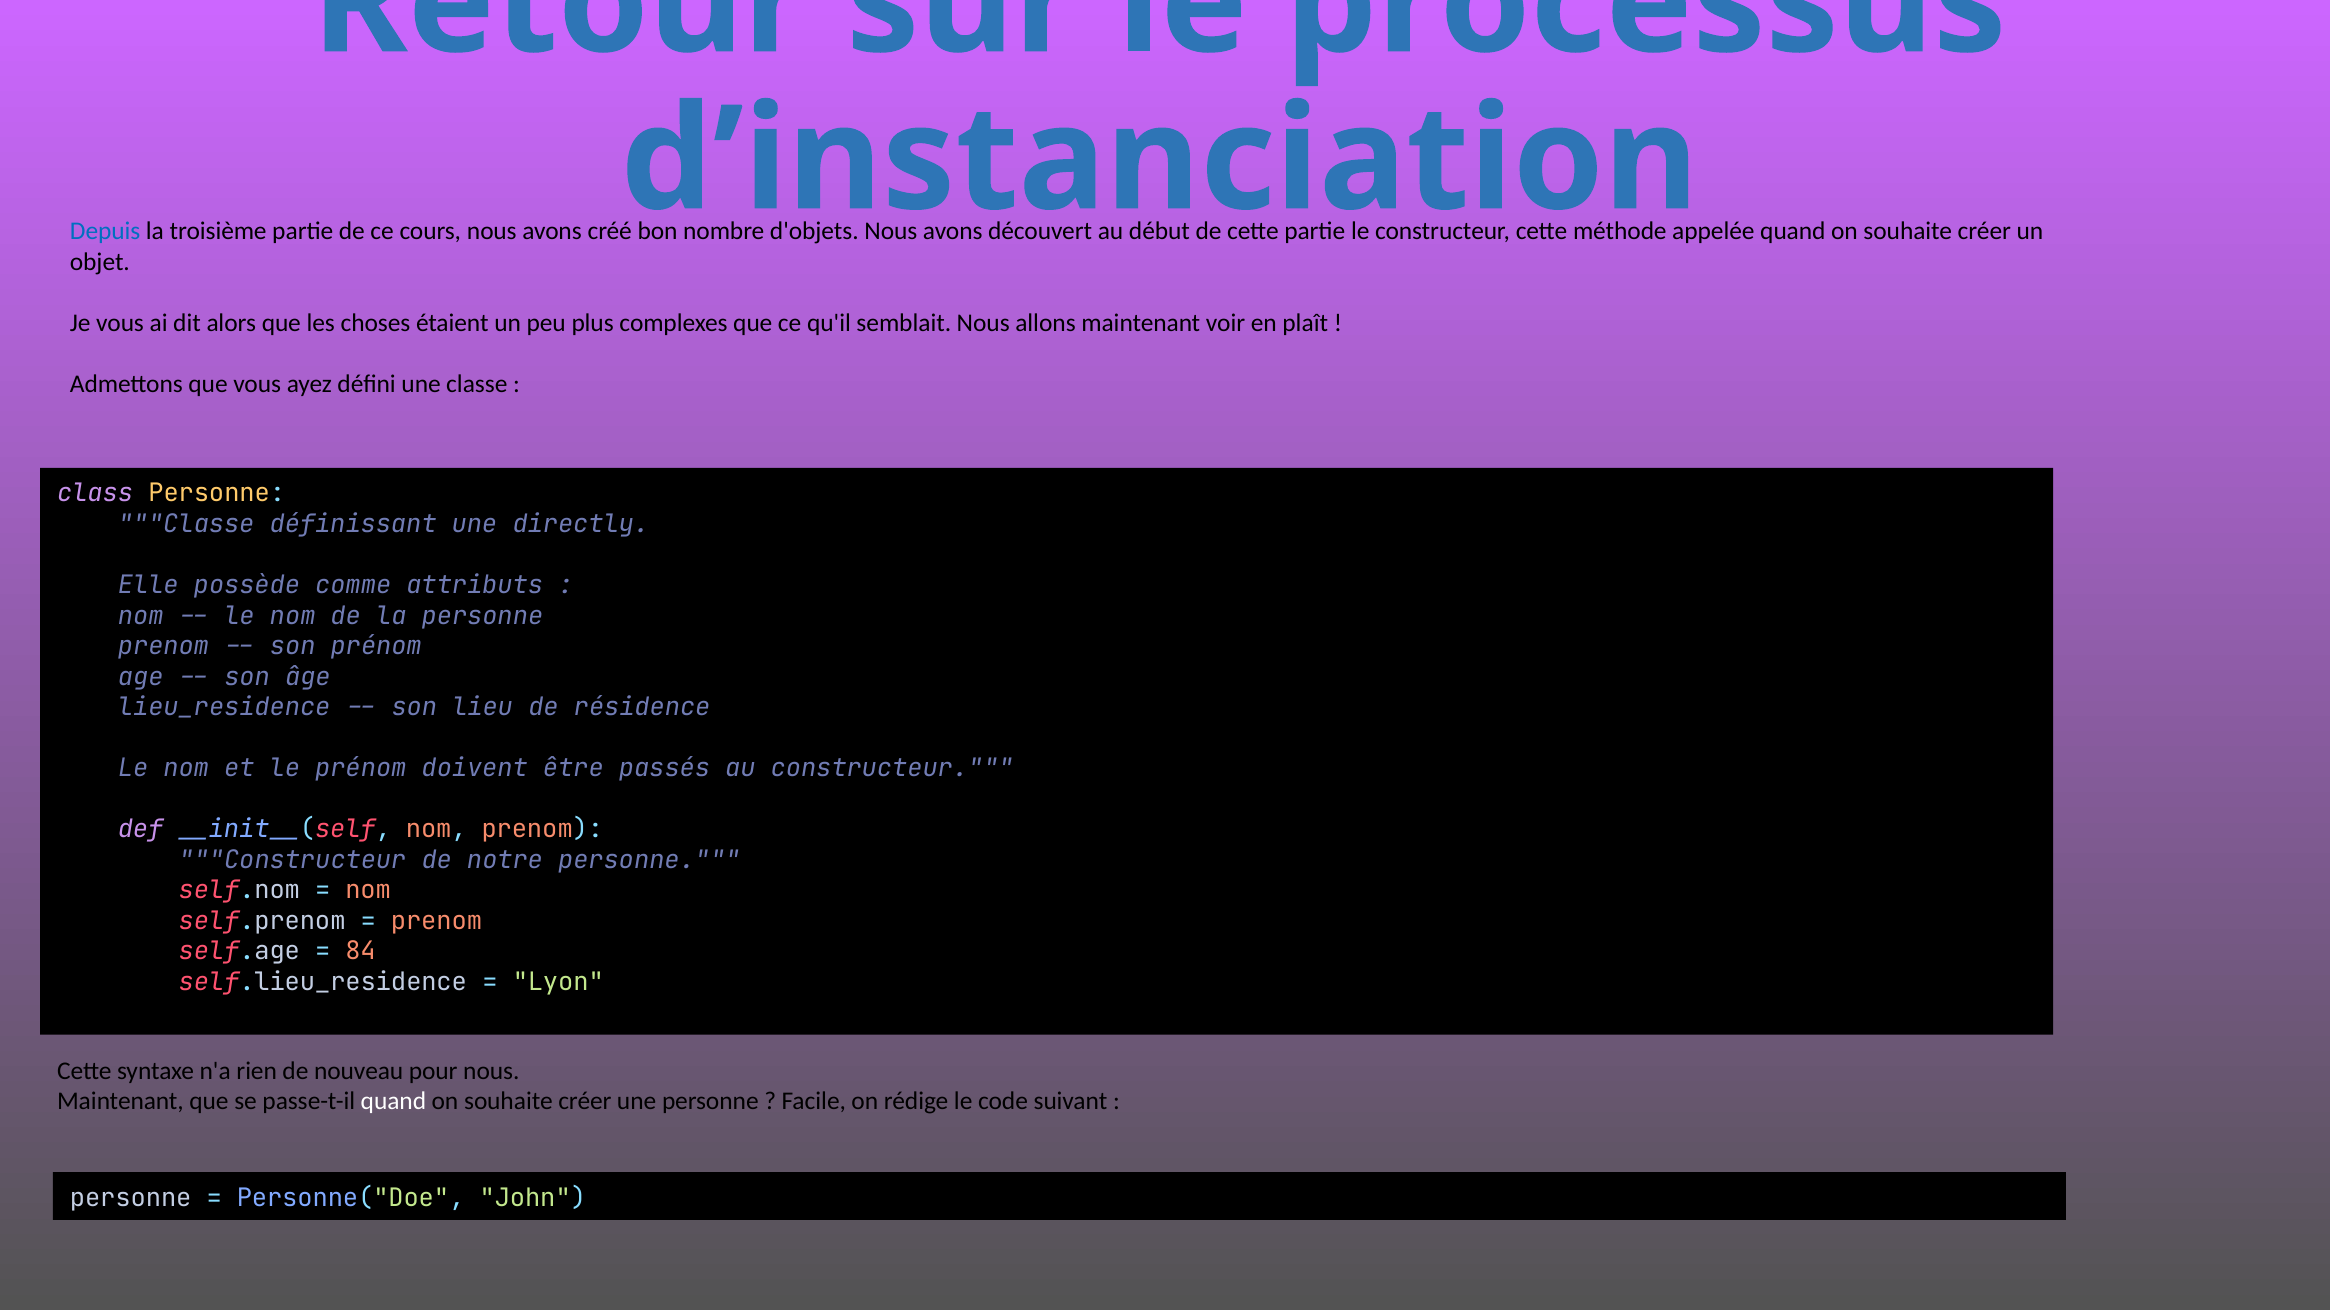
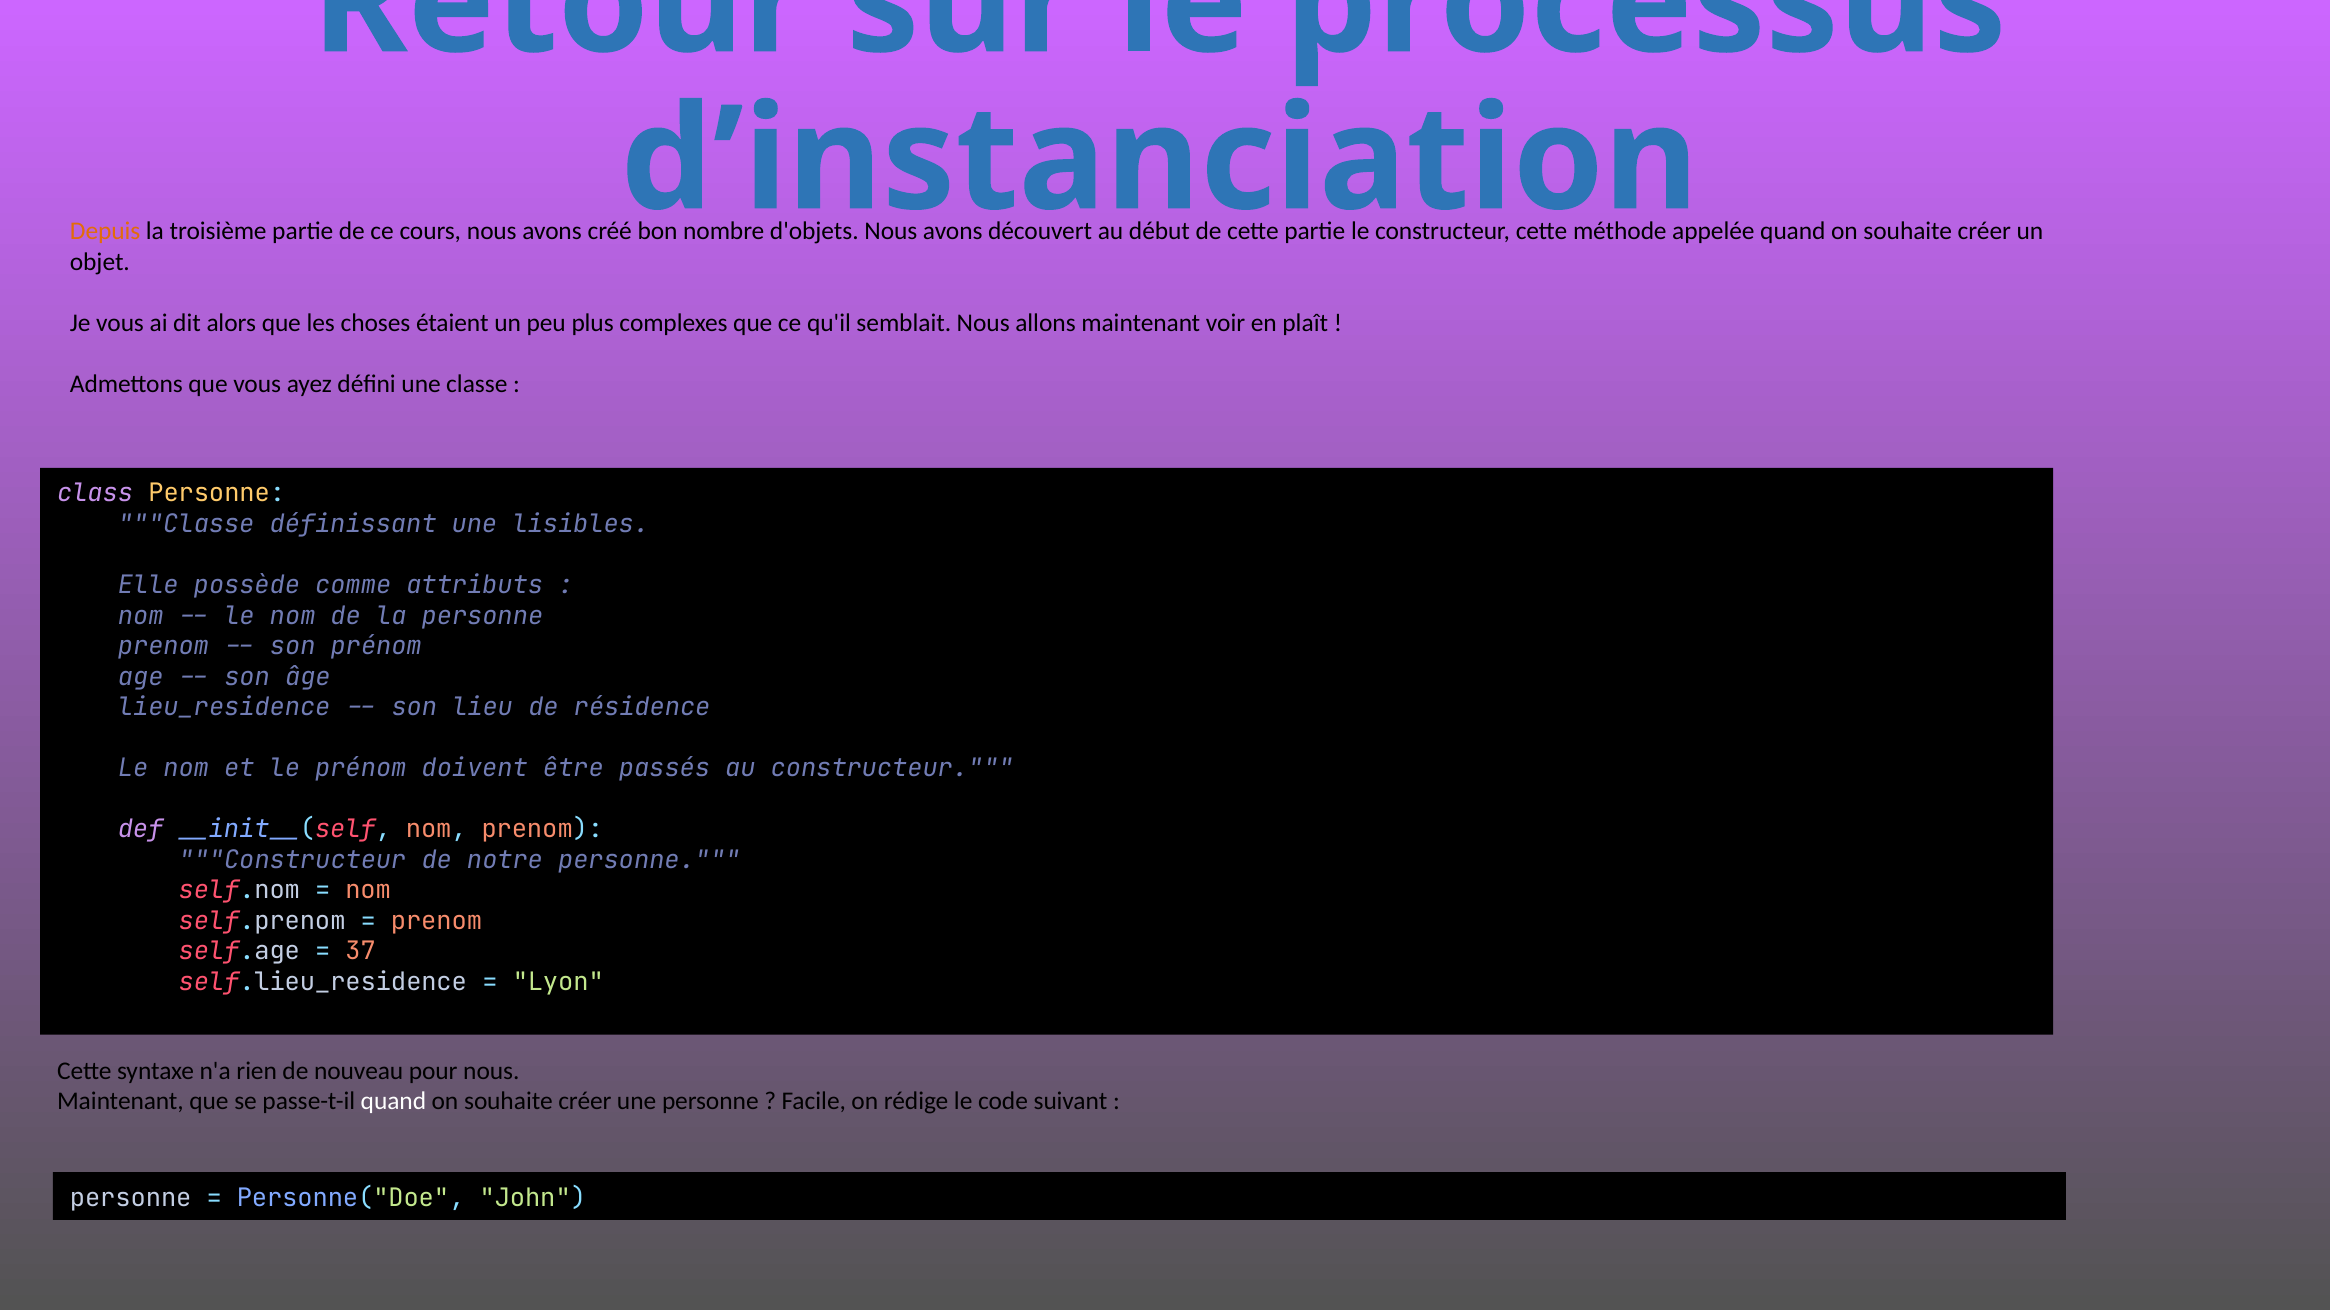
Depuis colour: blue -> orange (105, 232)
directly: directly -> lisibles (581, 524)
84: 84 -> 37 (361, 952)
